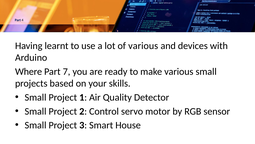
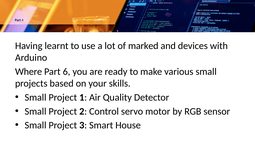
of various: various -> marked (143, 46)
7: 7 -> 6 (67, 71)
